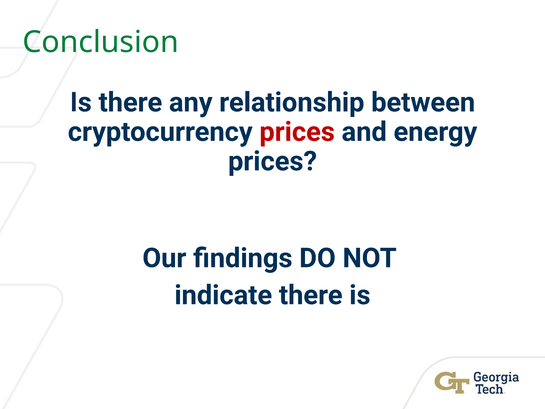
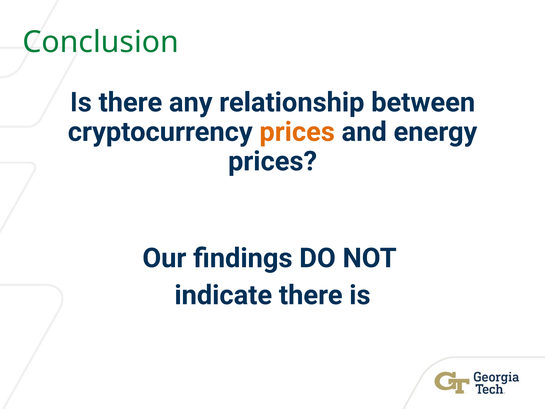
prices colour: red -> orange (297, 132)
